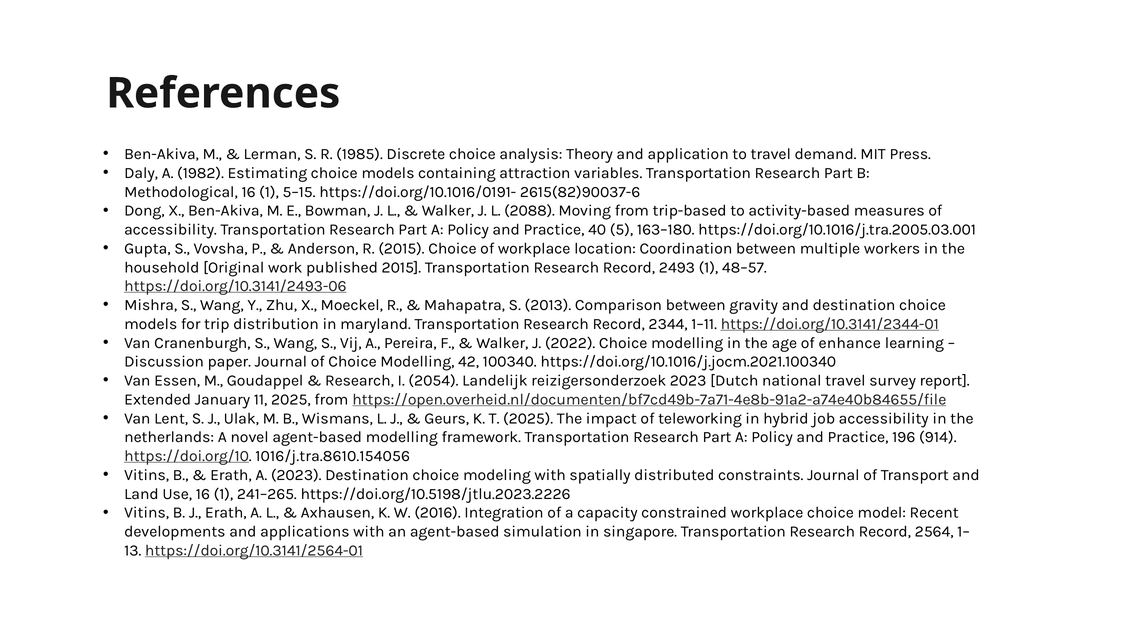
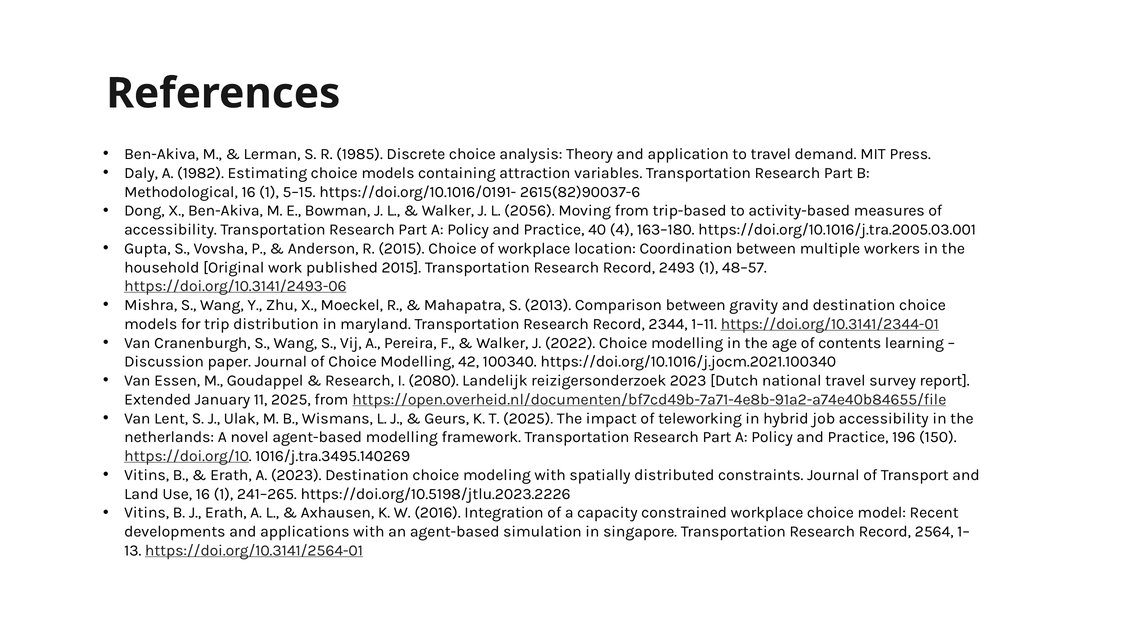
2088: 2088 -> 2056 (529, 211)
5: 5 -> 4 (621, 230)
enhance: enhance -> contents (850, 343)
2054: 2054 -> 2080 (434, 380)
914: 914 -> 150 (938, 437)
1016/j.tra.8610.154056: 1016/j.tra.8610.154056 -> 1016/j.tra.3495.140269 (333, 456)
